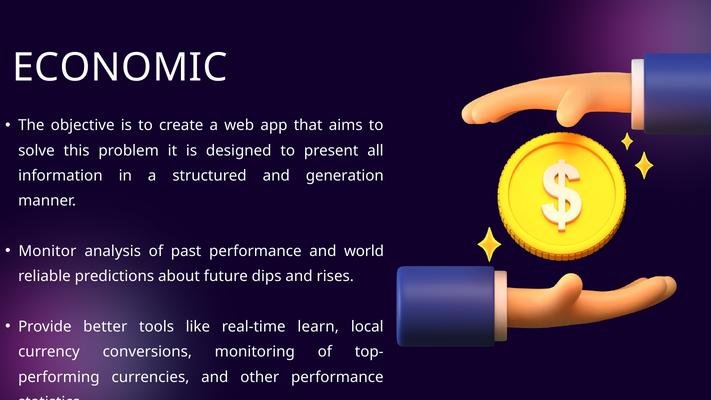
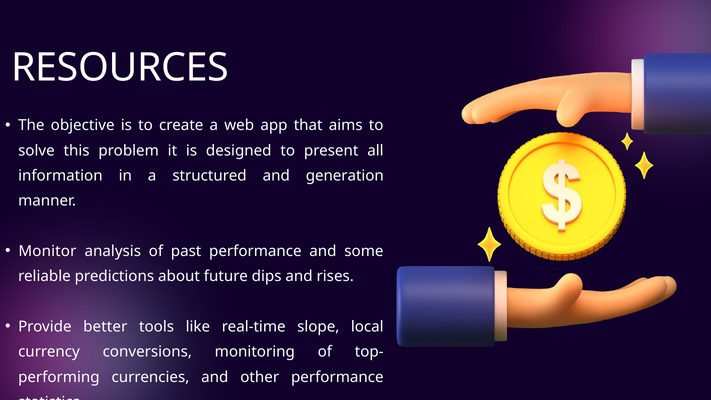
ECONOMIC: ECONOMIC -> RESOURCES (120, 68)
world: world -> some (364, 251)
learn: learn -> slope (318, 327)
